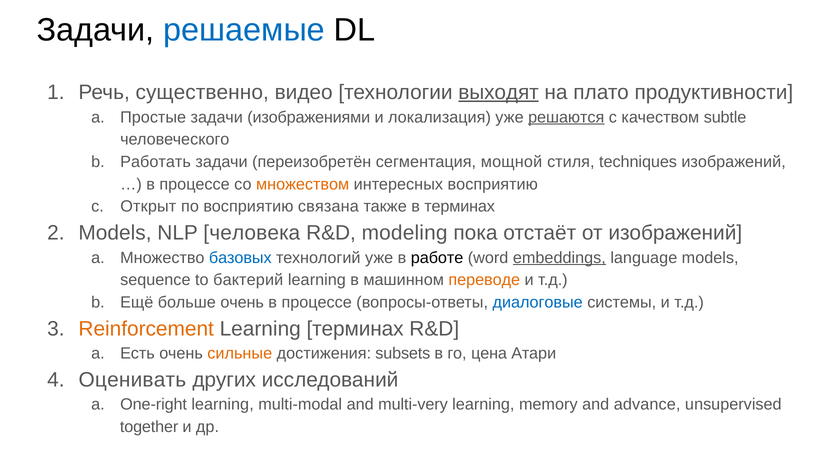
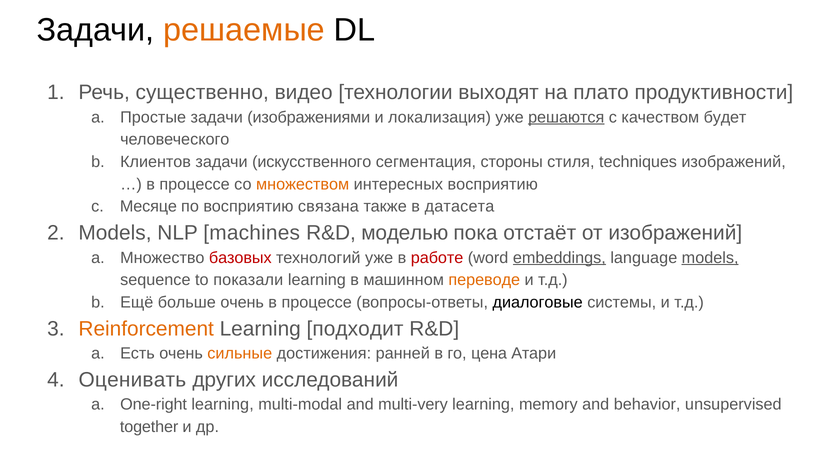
решаемые colour: blue -> orange (244, 30)
выходят underline: present -> none (499, 92)
subtle: subtle -> будет (725, 117)
Работать: Работать -> Клиентов (156, 162)
переизобретён: переизобретён -> искусственного (312, 162)
мощной: мощной -> стороны (512, 162)
Открыт: Открыт -> Месяце (148, 207)
в терминах: терминах -> датасета (459, 207)
человека: человека -> machines (252, 233)
modeling: modeling -> моделью (405, 233)
базовых colour: blue -> red (240, 258)
работе colour: black -> red (437, 258)
models underline: none -> present (710, 258)
бактерий: бактерий -> показали (248, 280)
диалоговые colour: blue -> black (538, 302)
Learning терминах: терминах -> подходит (355, 329)
subsets: subsets -> ранней (403, 354)
advance: advance -> behavior (647, 405)
